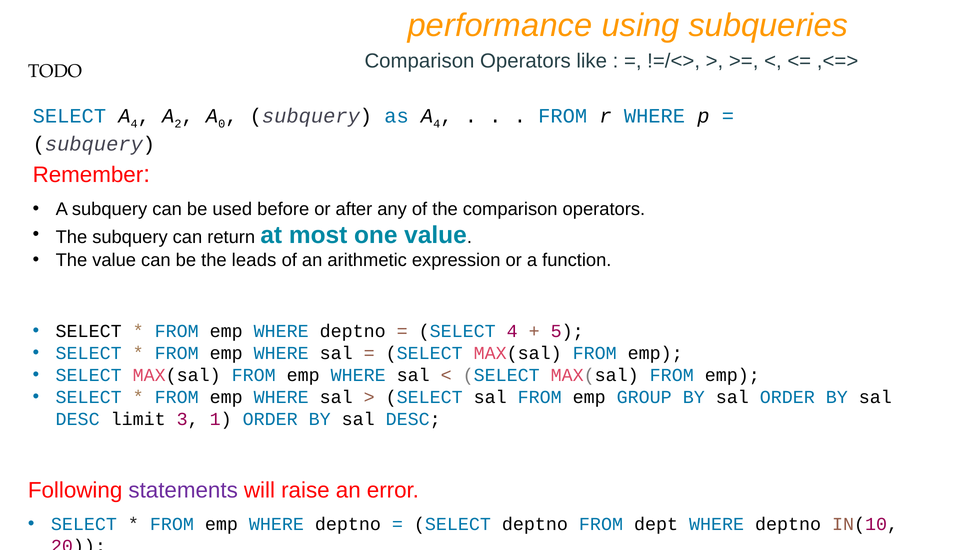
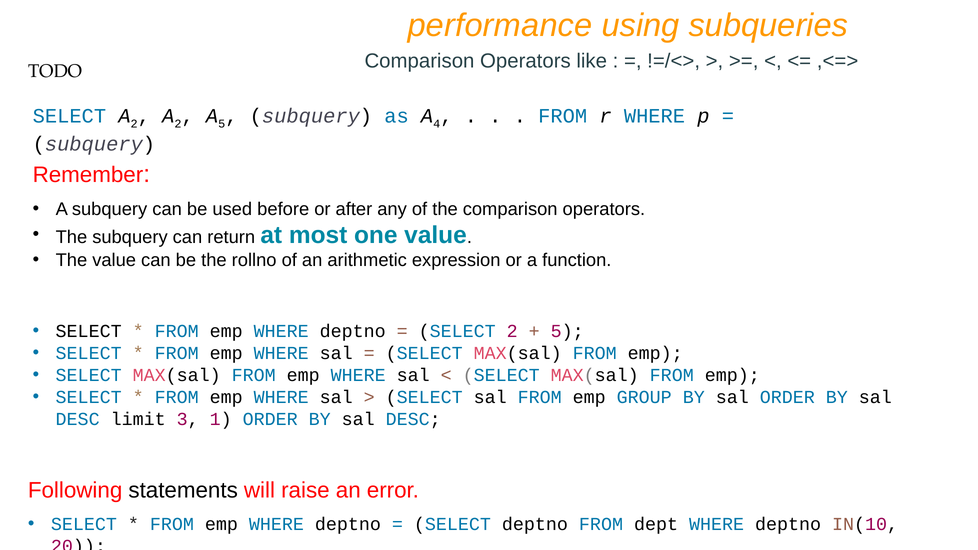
SELECT A 4: 4 -> 2 (134, 124)
A 0: 0 -> 5 (222, 124)
leads: leads -> rollno (254, 260)
SELECT 4: 4 -> 2 (512, 332)
statements colour: purple -> black (183, 490)
